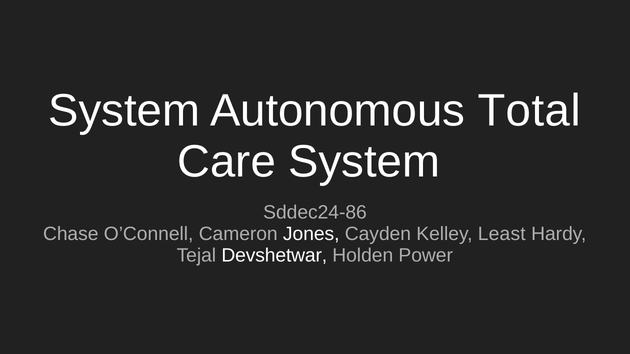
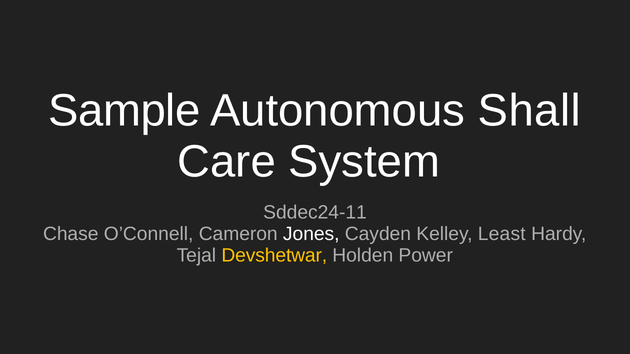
System: System -> Sample (124, 111)
Total: Total -> Shall (529, 111)
Sddec24-86: Sddec24-86 -> Sddec24-11 (315, 213)
Devshetwar colour: white -> yellow (274, 256)
